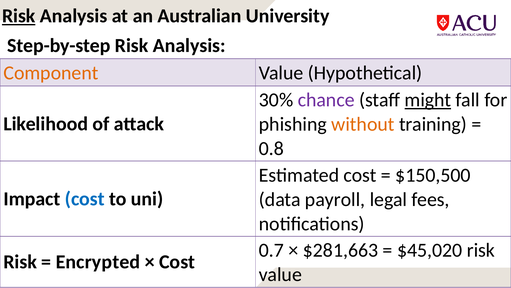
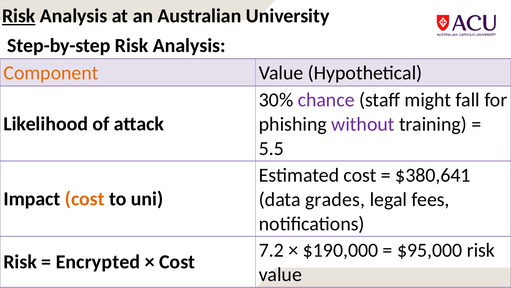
might underline: present -> none (428, 100)
without colour: orange -> purple (363, 124)
0.8: 0.8 -> 5.5 (271, 149)
$150,500: $150,500 -> $380,641 (433, 175)
cost colour: blue -> orange (85, 199)
payroll: payroll -> grades (335, 199)
0.7: 0.7 -> 7.2 (271, 250)
$281,663: $281,663 -> $190,000 (341, 250)
$45,020: $45,020 -> $95,000 (430, 250)
